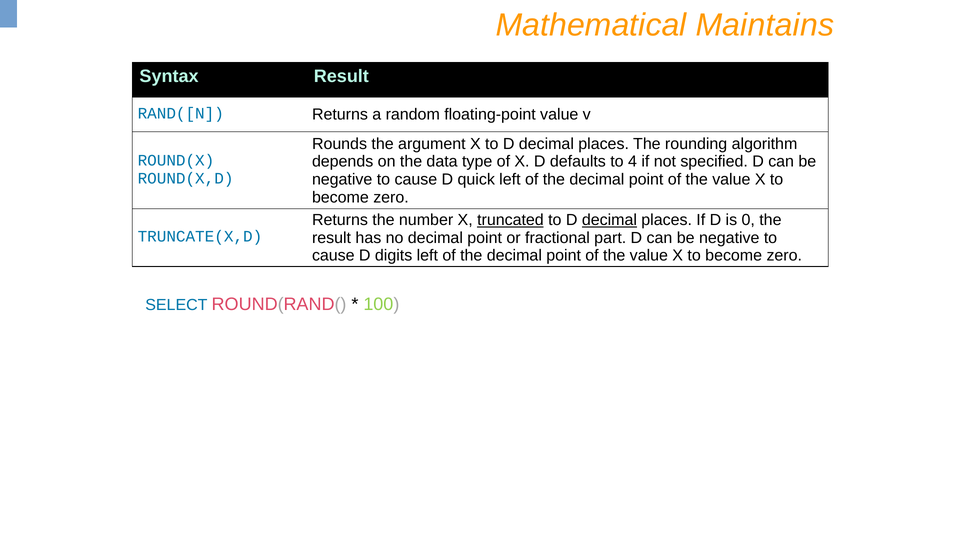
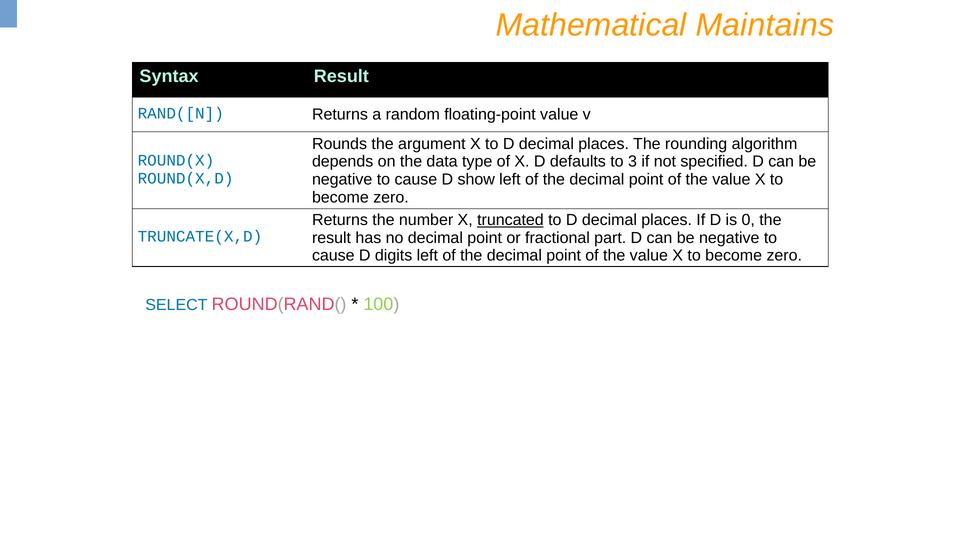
4: 4 -> 3 (633, 162)
quick: quick -> show (476, 179)
decimal underline: present -> none (609, 220)
